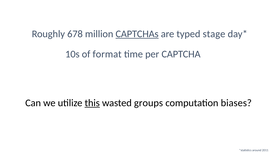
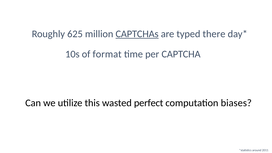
678: 678 -> 625 (75, 34)
stage: stage -> there (214, 34)
this underline: present -> none (92, 103)
groups: groups -> perfect (149, 103)
